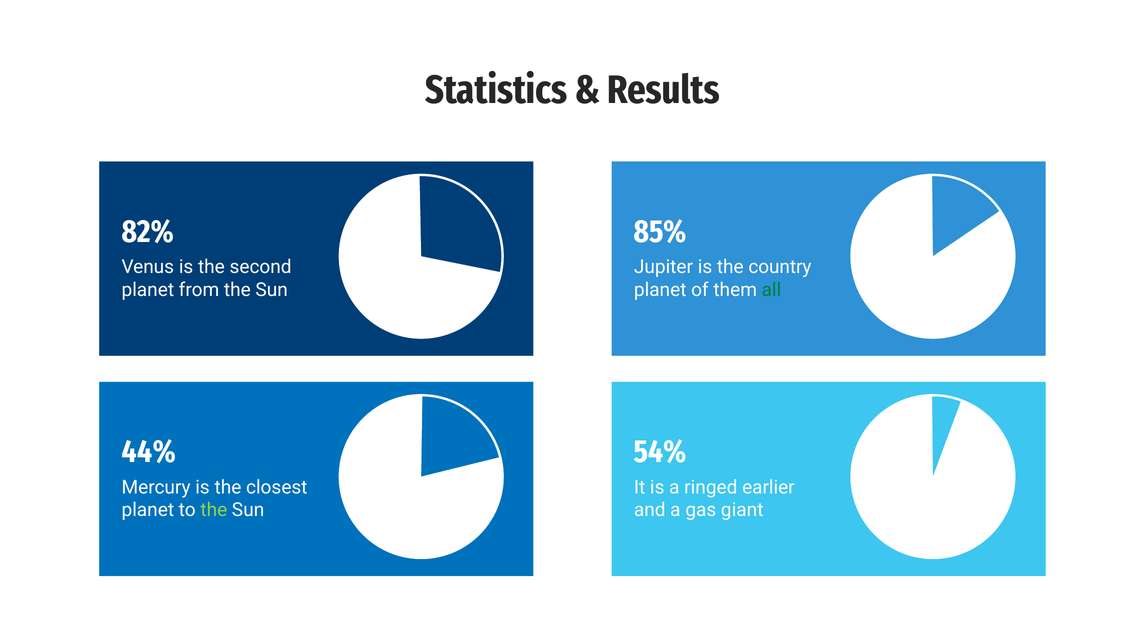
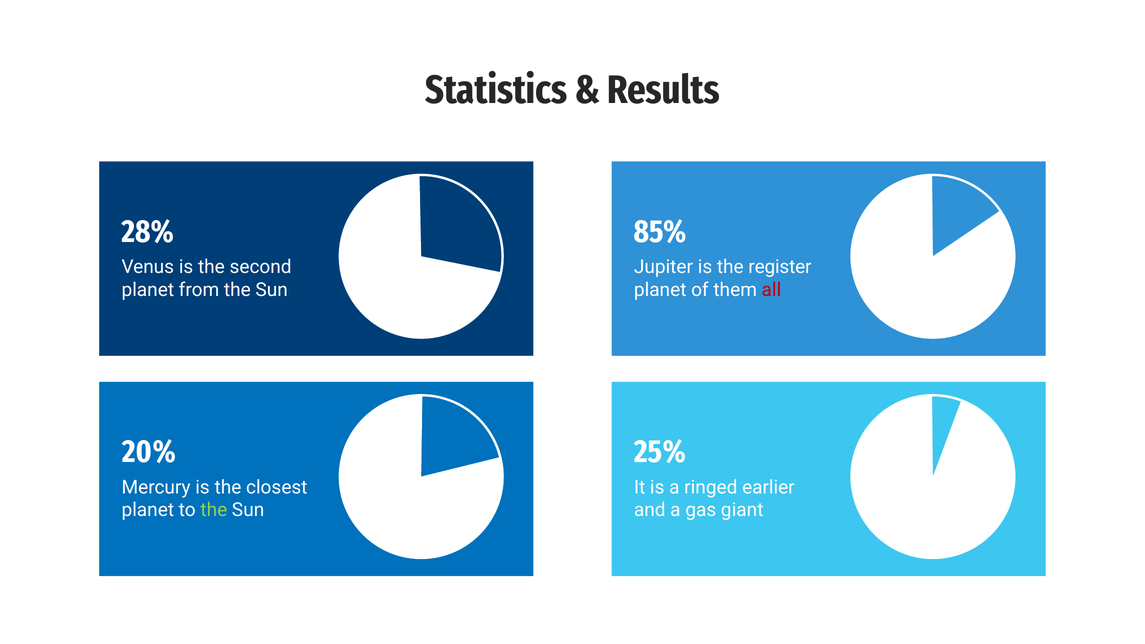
82%: 82% -> 28% (148, 232)
country: country -> register (780, 267)
all colour: green -> red (771, 290)
44%: 44% -> 20% (149, 452)
54%: 54% -> 25% (660, 452)
